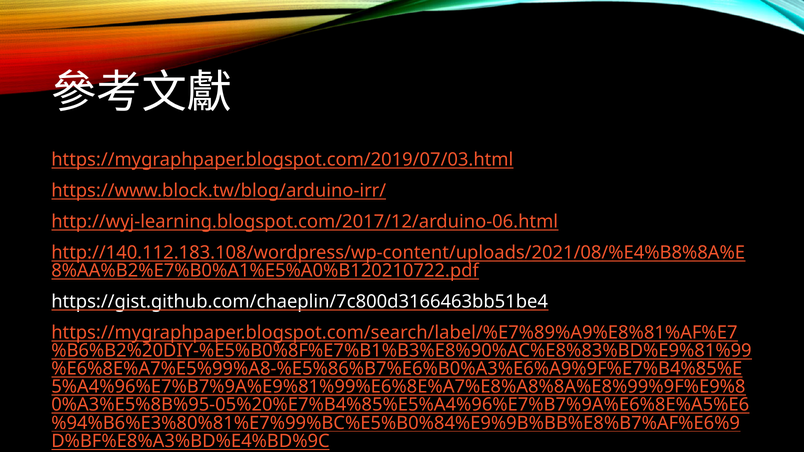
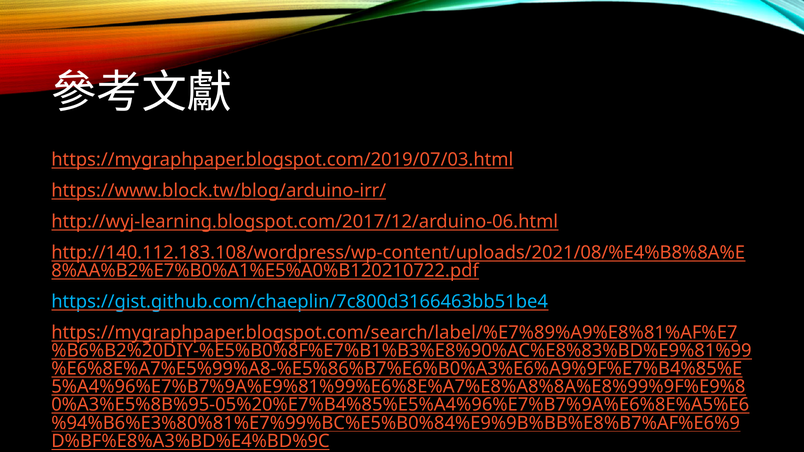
https://gist.github.com/chaeplin/7c800d3166463bb51be4 colour: white -> light blue (300, 302)
